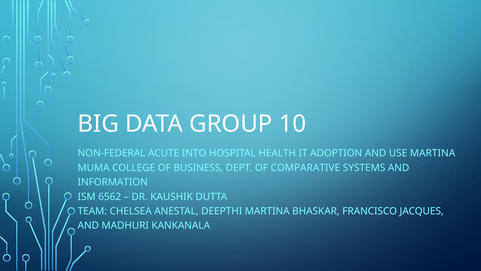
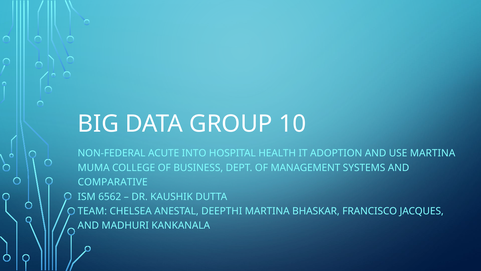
COMPARATIVE: COMPARATIVE -> MANAGEMENT (305, 167)
INFORMATION: INFORMATION -> COMPARATIVE (113, 182)
